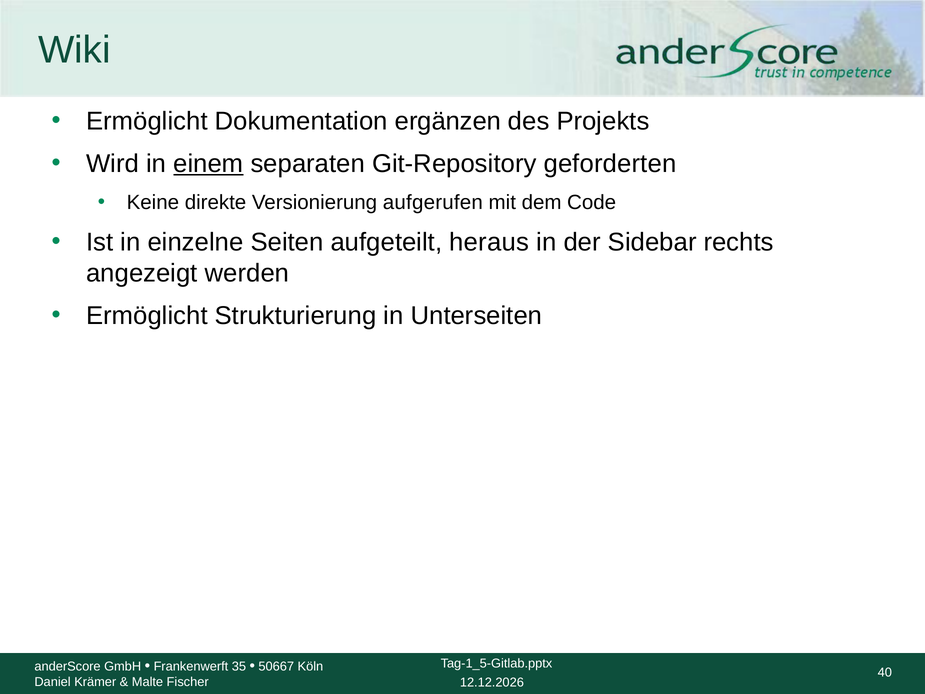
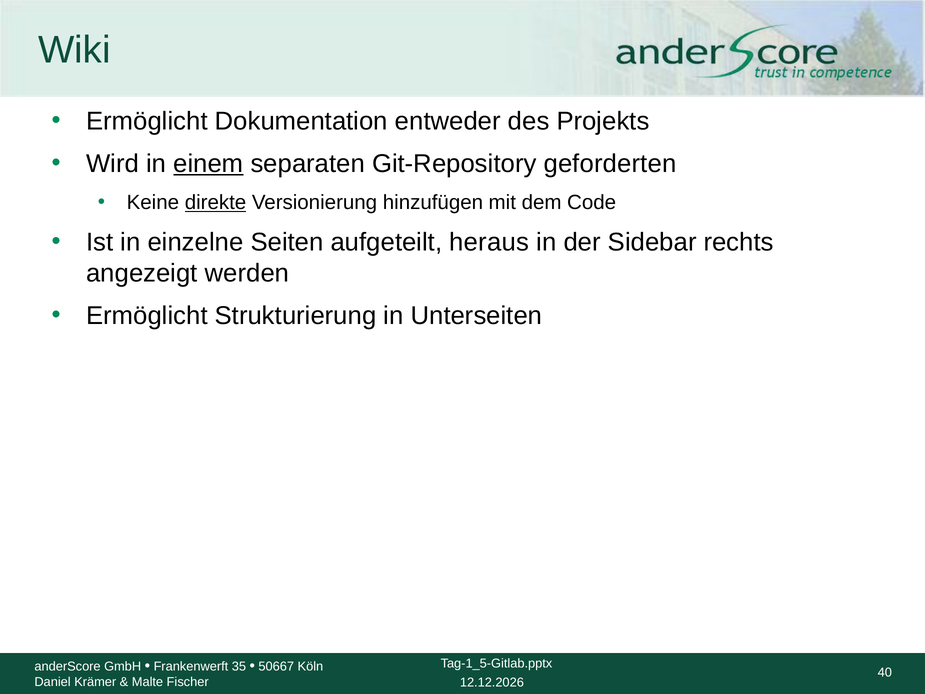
ergänzen: ergänzen -> entweder (448, 121)
direkte underline: none -> present (215, 203)
aufgerufen: aufgerufen -> hinzufügen (433, 203)
